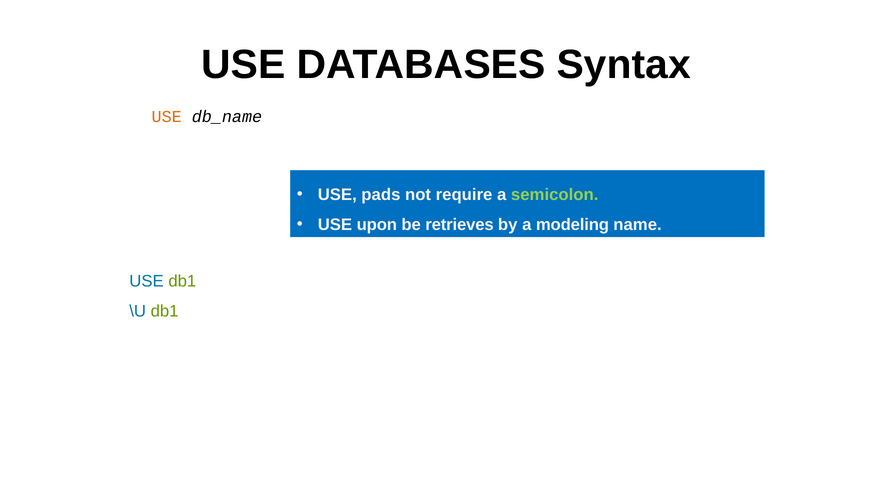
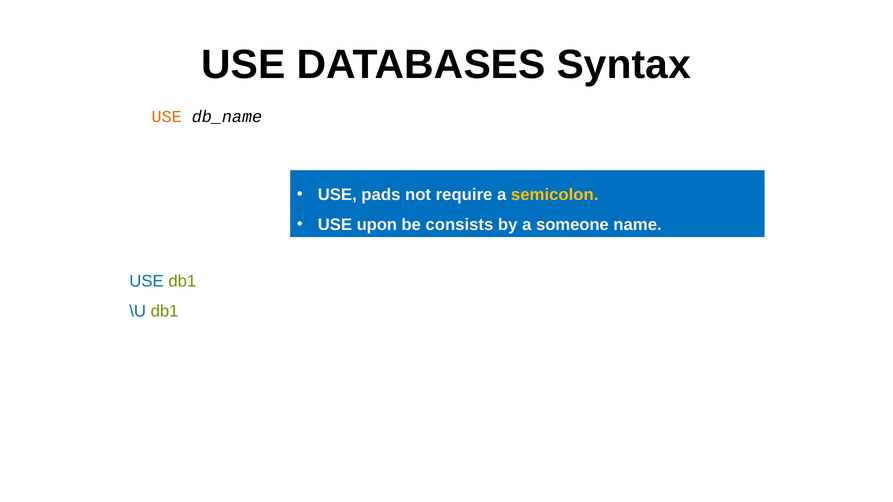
semicolon colour: light green -> yellow (555, 195)
retrieves: retrieves -> consists (459, 225)
modeling: modeling -> someone (572, 225)
